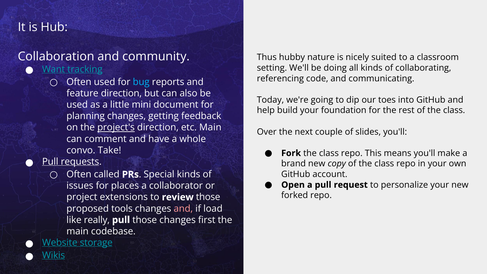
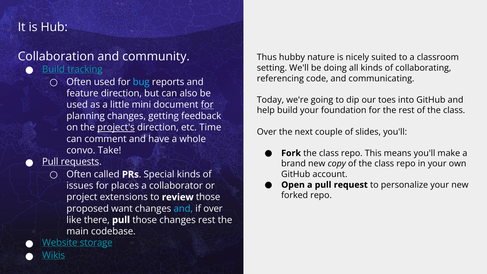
Want: Want -> Build (53, 69)
for underline: none -> present (207, 105)
etc Main: Main -> Time (210, 127)
tools: tools -> want (122, 208)
and colour: pink -> light blue (183, 208)
if load: load -> over (213, 208)
really: really -> there (97, 220)
changes first: first -> rest (207, 220)
